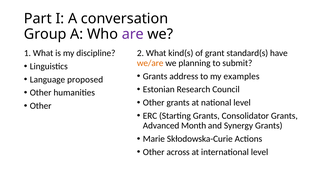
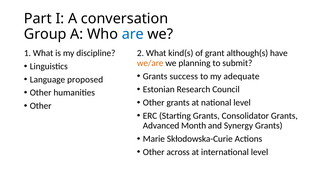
are colour: purple -> blue (133, 34)
standard(s: standard(s -> although(s (247, 53)
address: address -> success (184, 76)
examples: examples -> adequate (242, 76)
